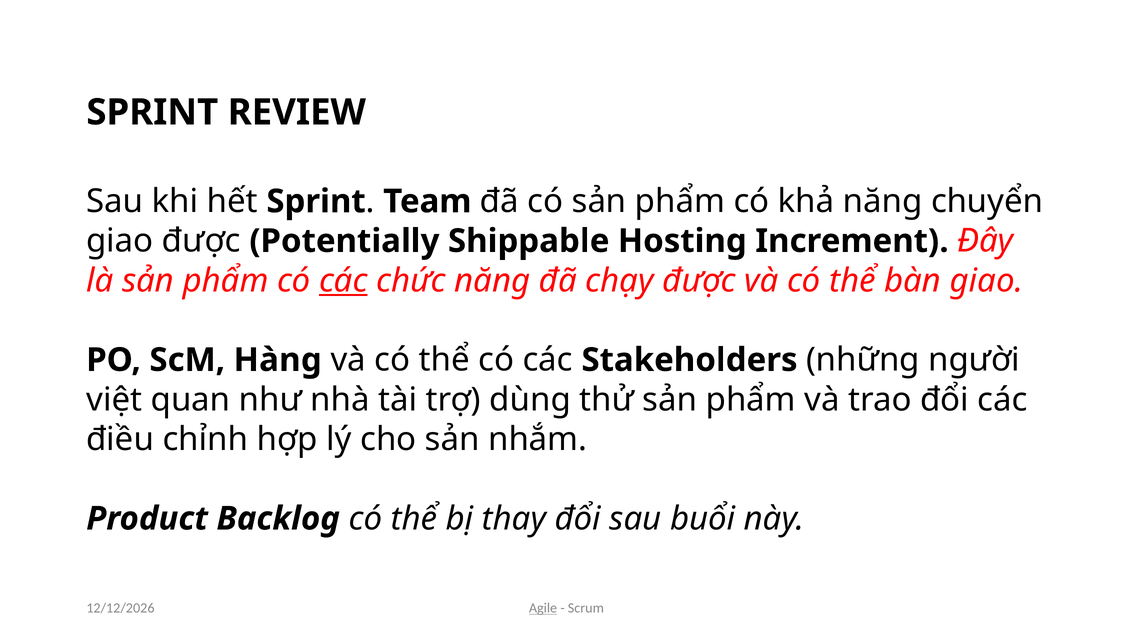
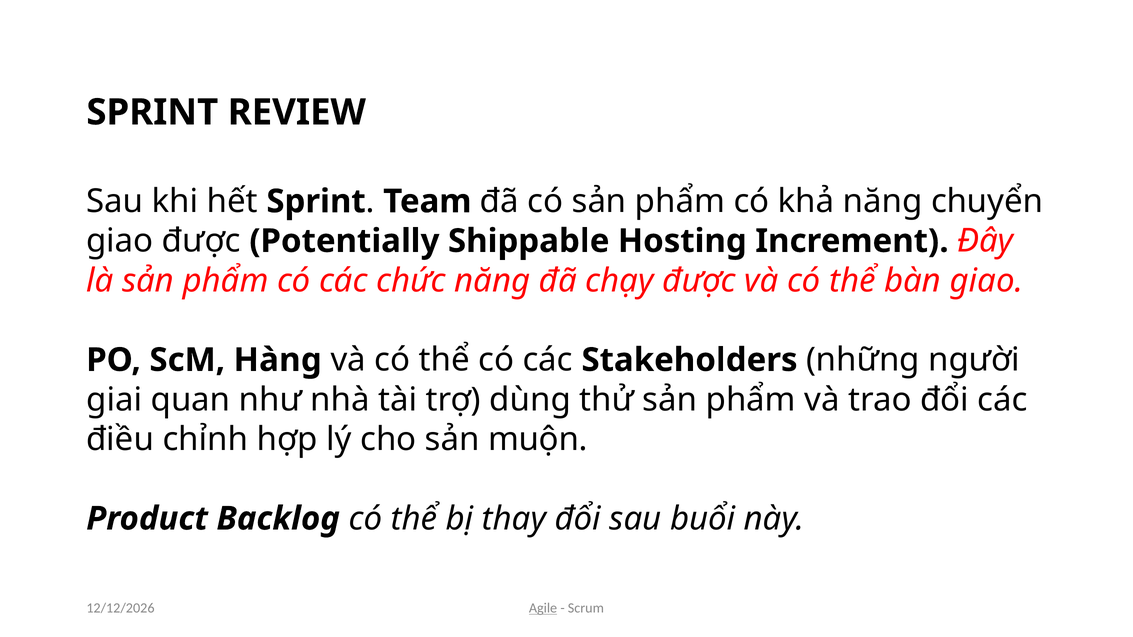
các underline: present -> none (343, 281)
việt: việt -> giai (114, 400)
nhắm: nhắm -> muộn (538, 440)
